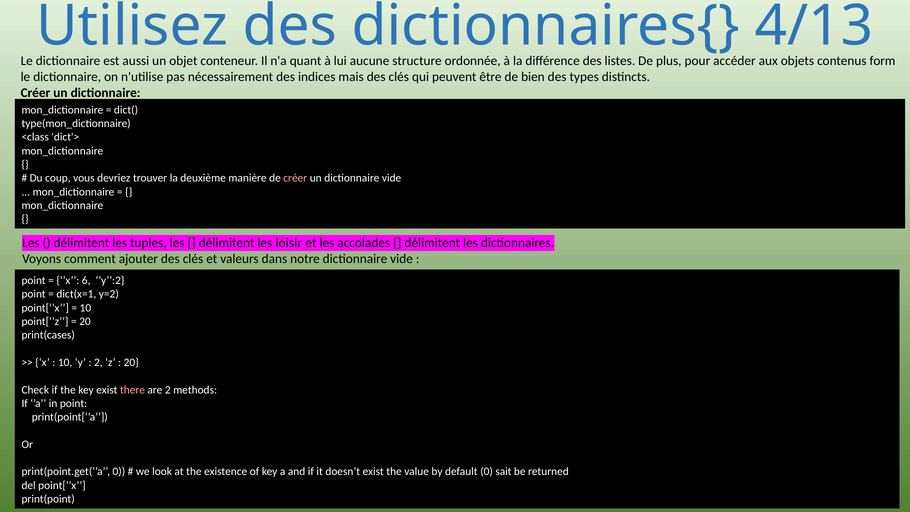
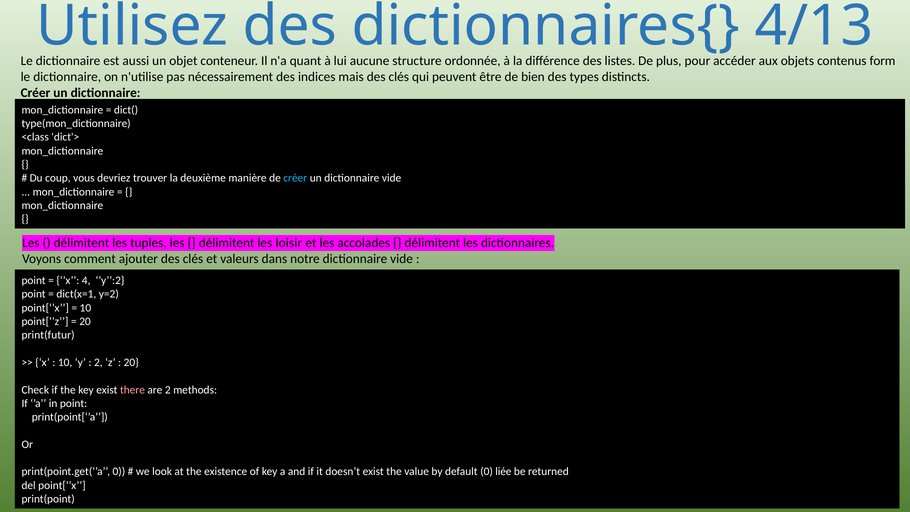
créer colour: pink -> light blue (295, 178)
6: 6 -> 4 (86, 281)
print(cases: print(cases -> print(futur (48, 335)
sait: sait -> liée (503, 472)
